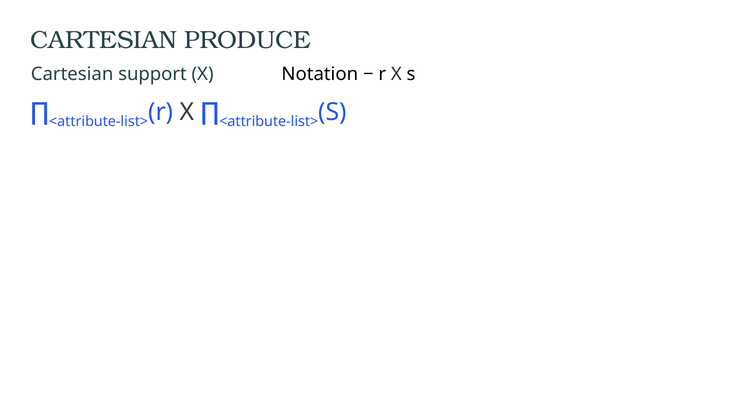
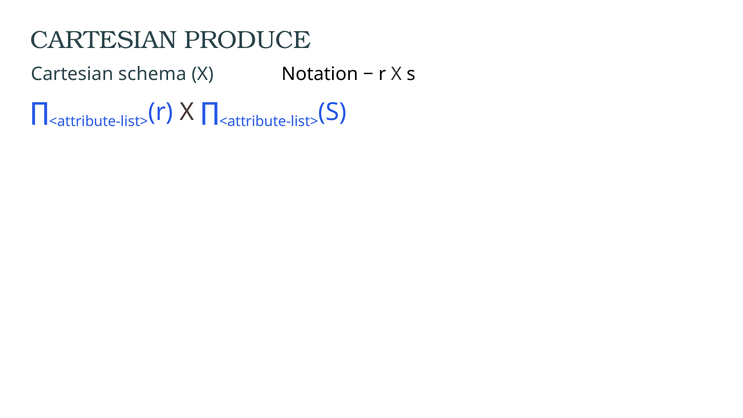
support: support -> schema (152, 74)
